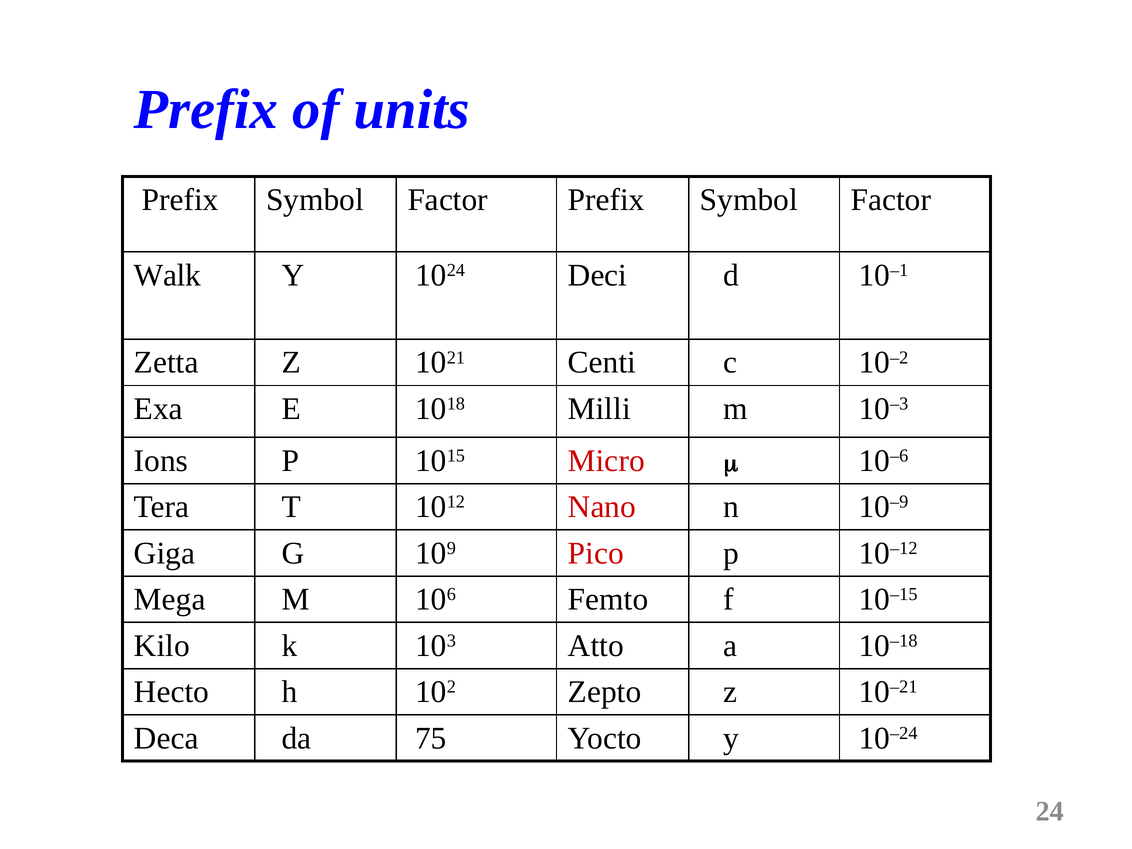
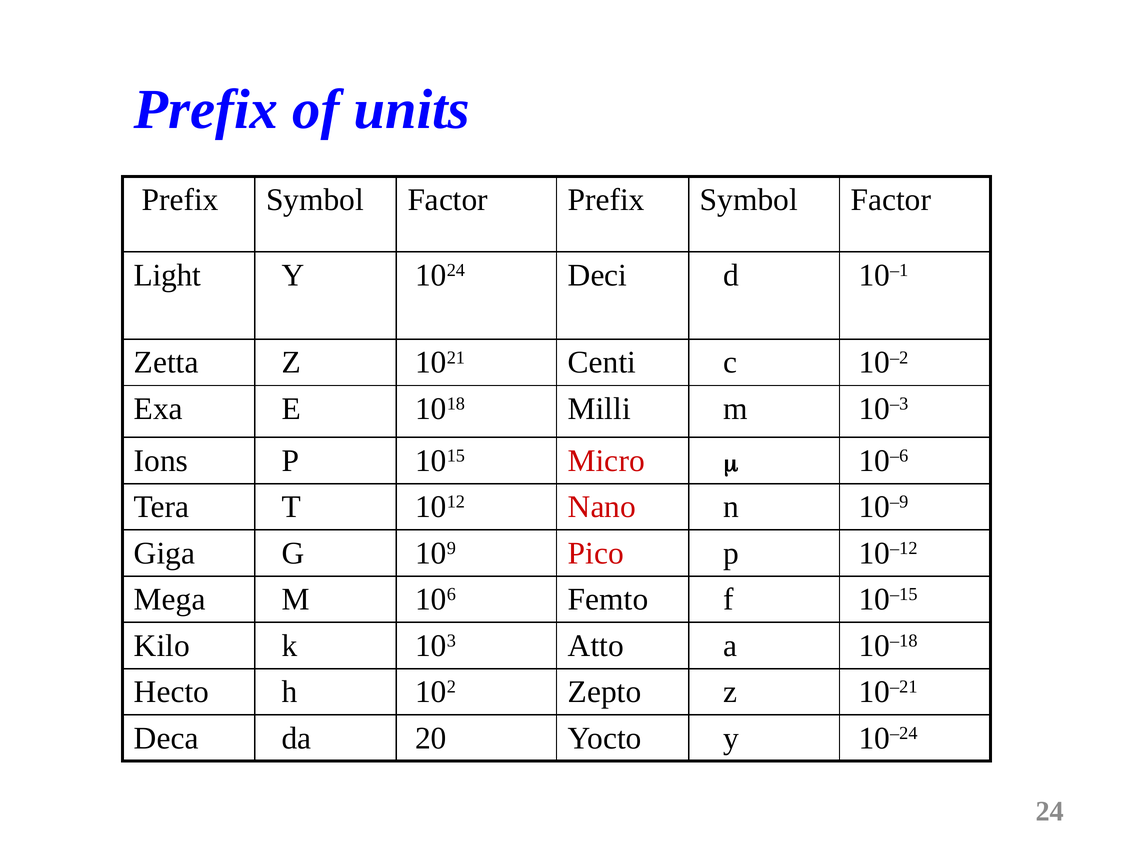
Walk: Walk -> Light (167, 275)
75: 75 -> 20 (431, 738)
